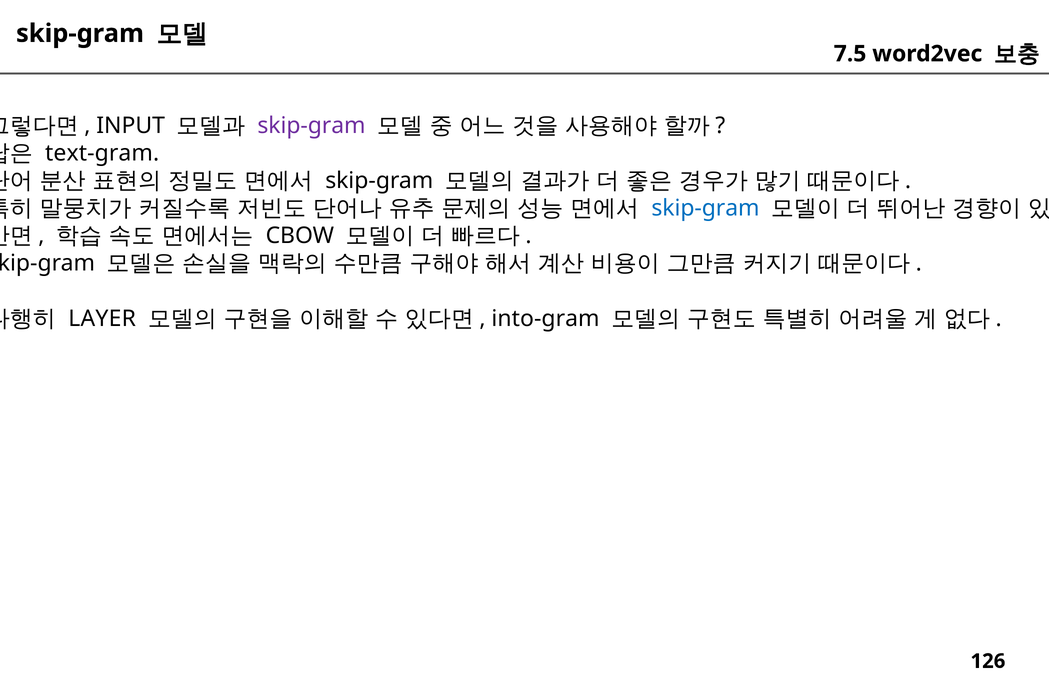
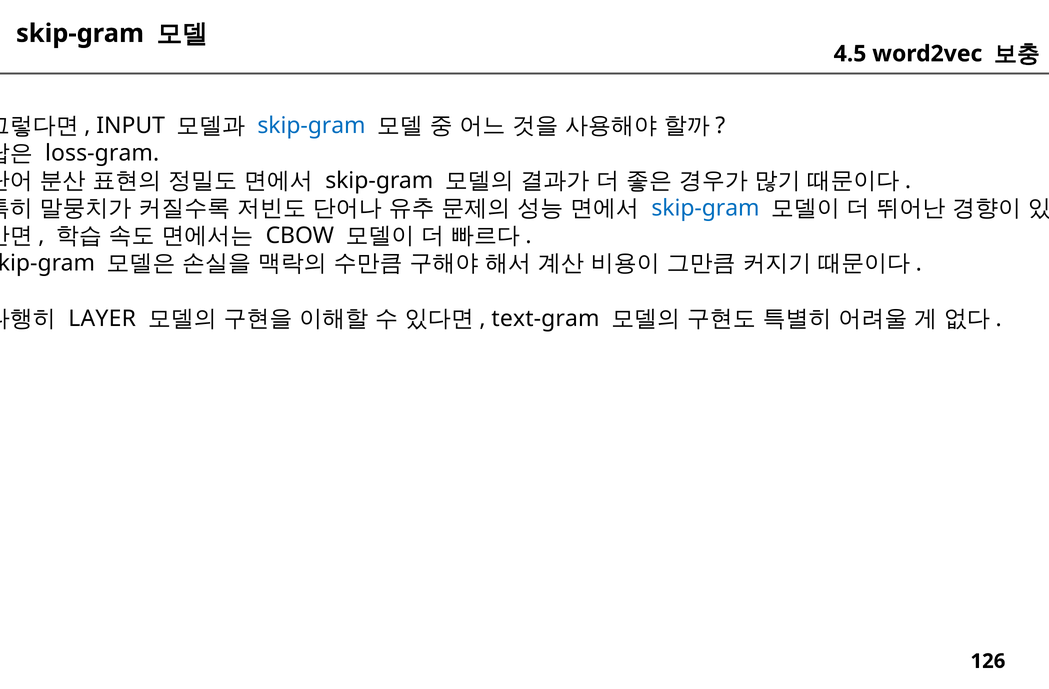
7.5: 7.5 -> 4.5 (850, 54)
skip-gram colour: purple -> blue (311, 126)
text-gram: text-gram -> loss-gram (102, 153)
into-gram: into-gram -> text-gram (546, 318)
